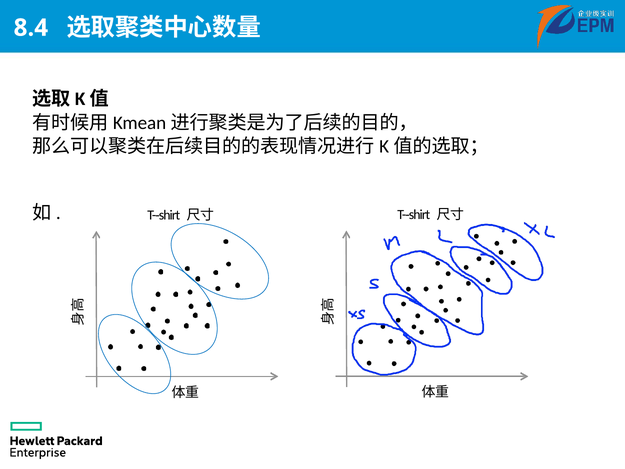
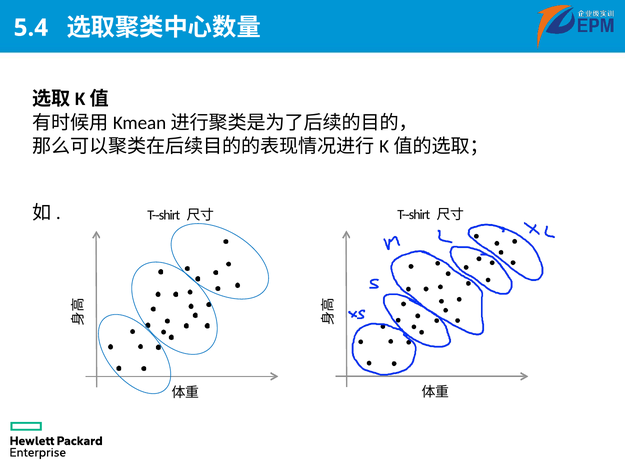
8.4: 8.4 -> 5.4 (31, 28)
